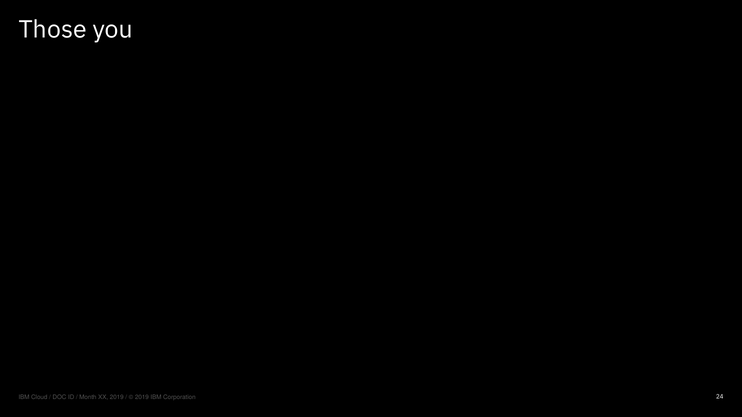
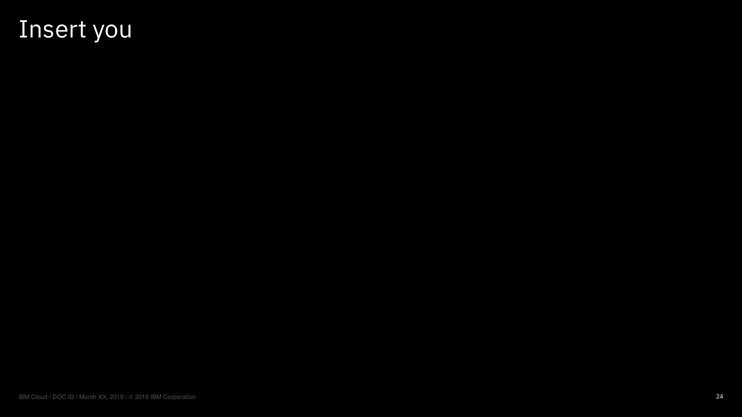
Those: Those -> Insert (53, 30)
